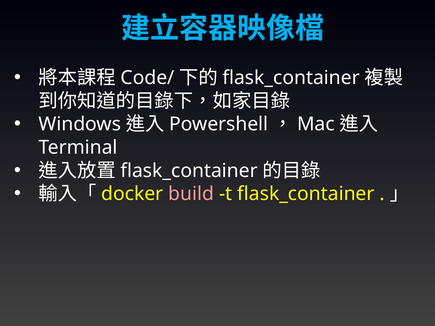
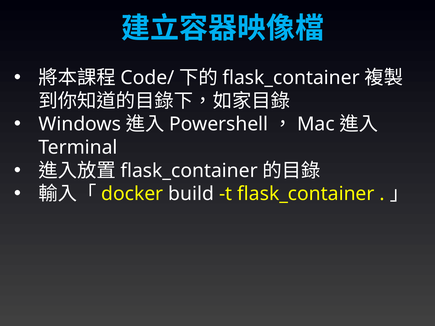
build colour: pink -> white (191, 194)
